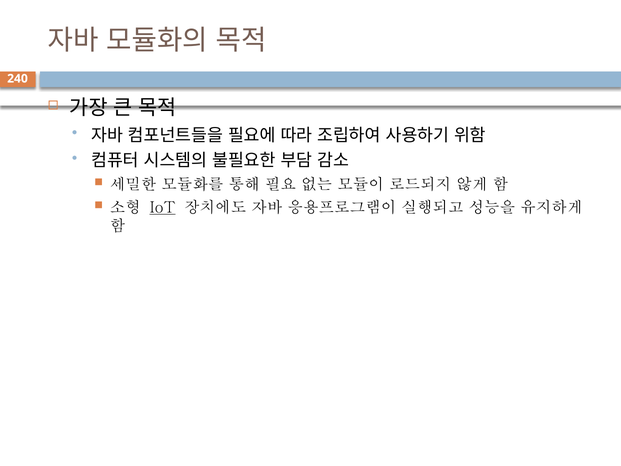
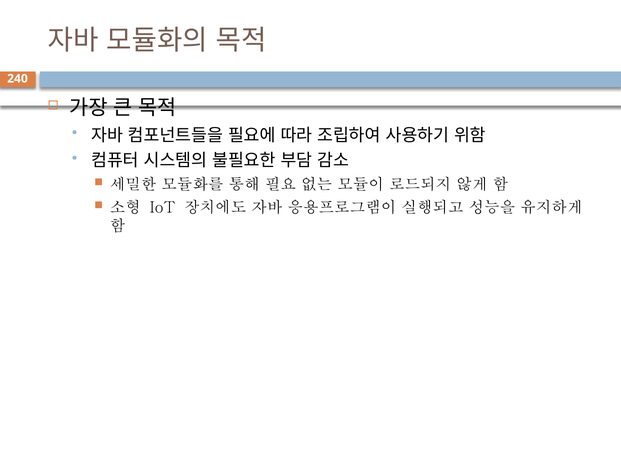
IoT underline: present -> none (163, 207)
